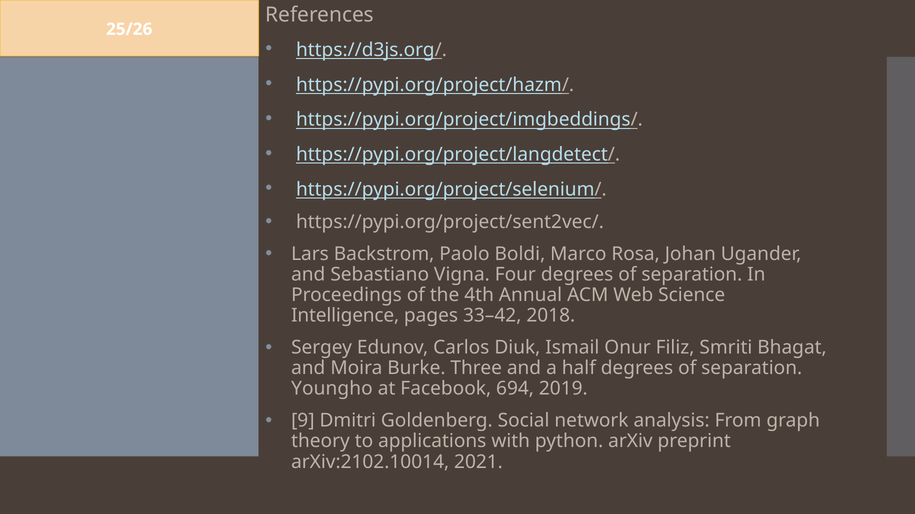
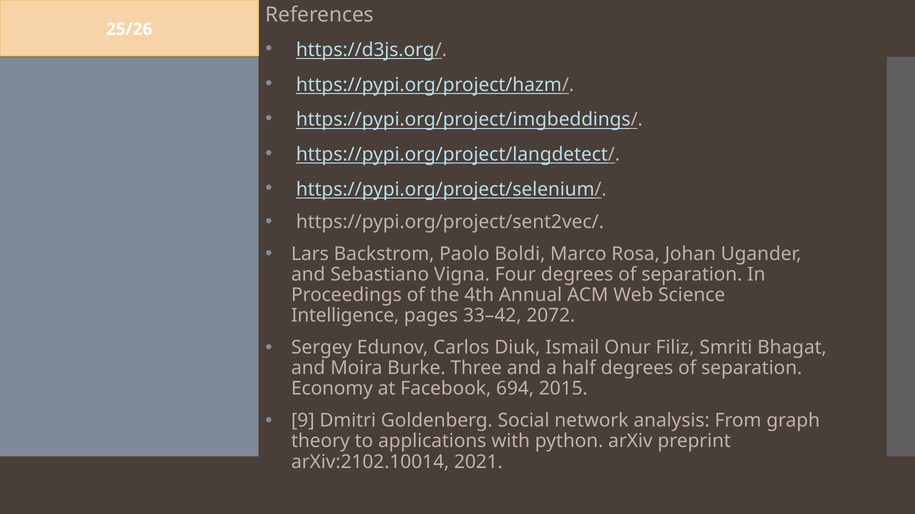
2018: 2018 -> 2072 (551, 316)
Youngho: Youngho -> Economy (332, 389)
2019: 2019 -> 2015 (563, 389)
